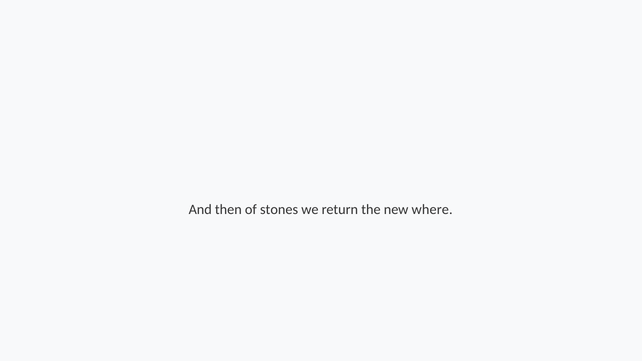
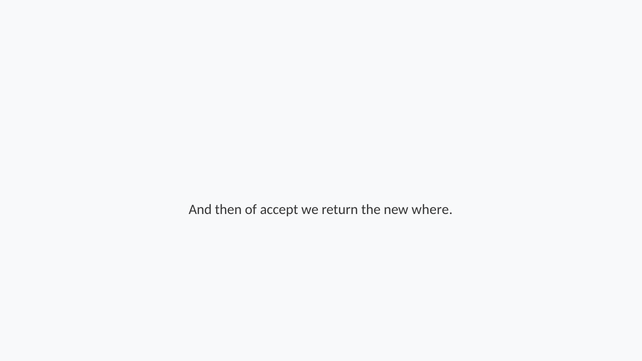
stones: stones -> accept (279, 210)
